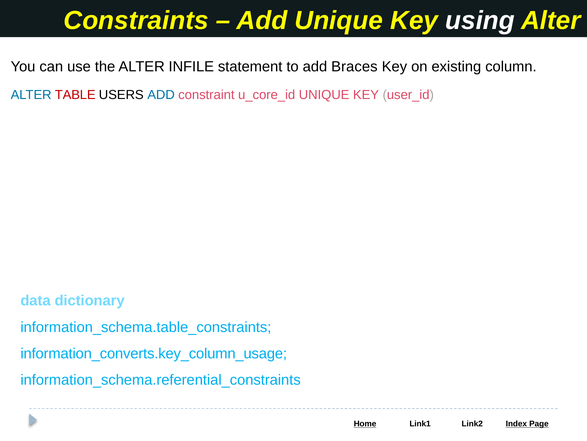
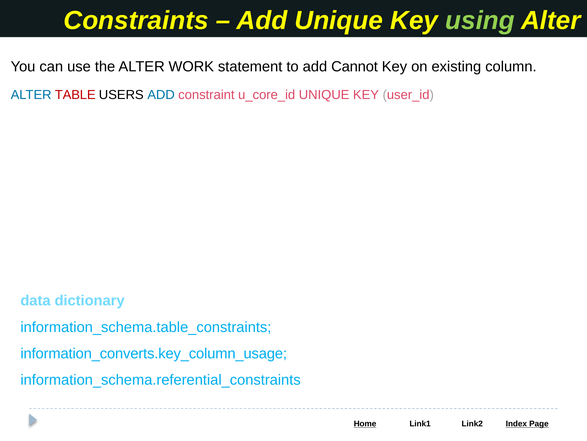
using colour: white -> light green (480, 20)
INFILE: INFILE -> WORK (191, 66)
Braces: Braces -> Cannot (355, 66)
